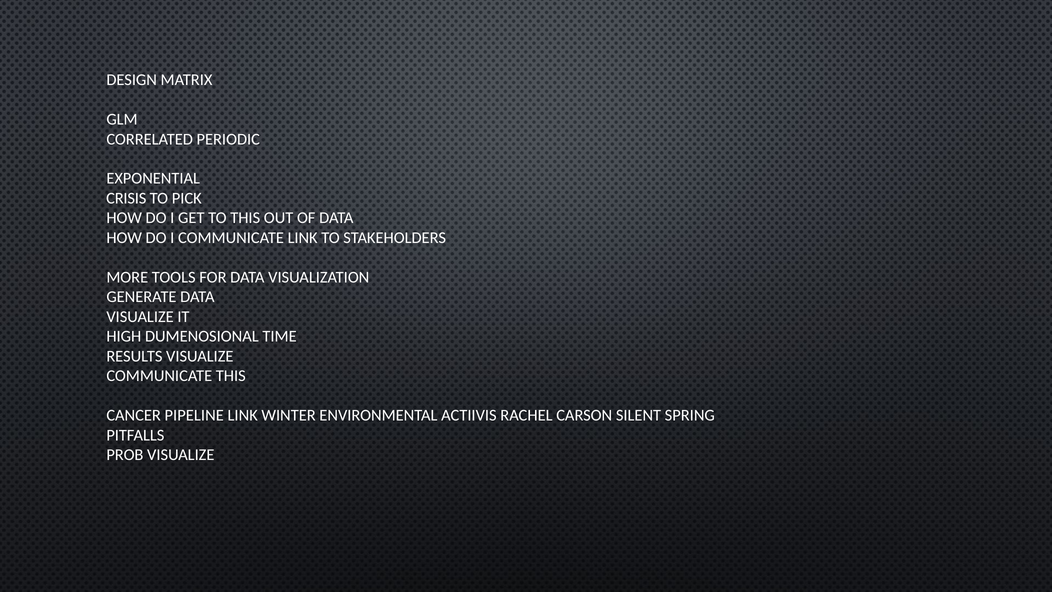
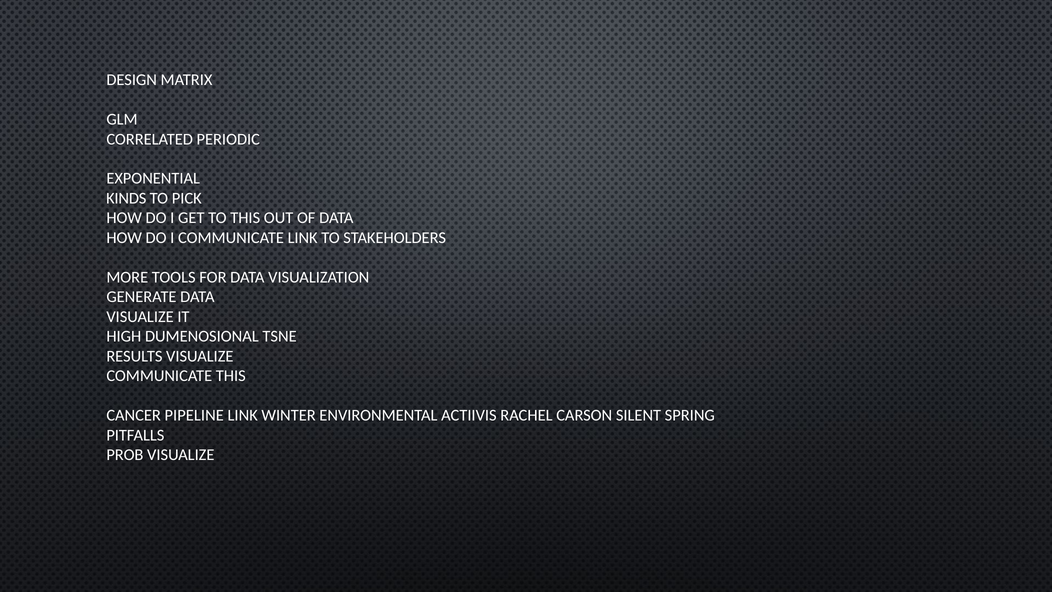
CRISIS: CRISIS -> KINDS (126, 198)
TIME: TIME -> TSNE (280, 336)
